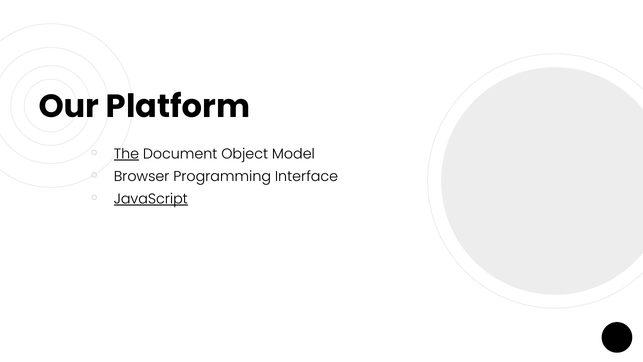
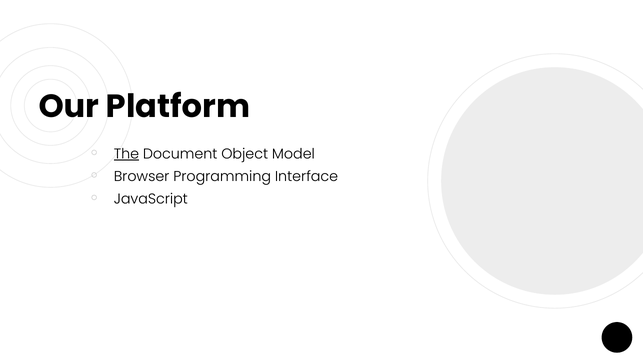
JavaScript underline: present -> none (151, 199)
